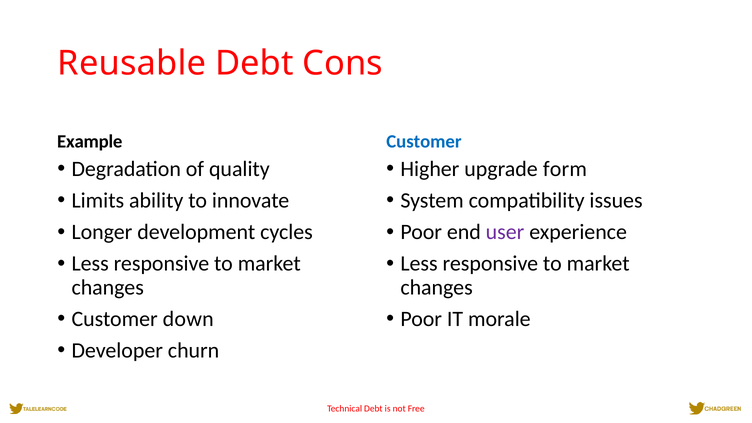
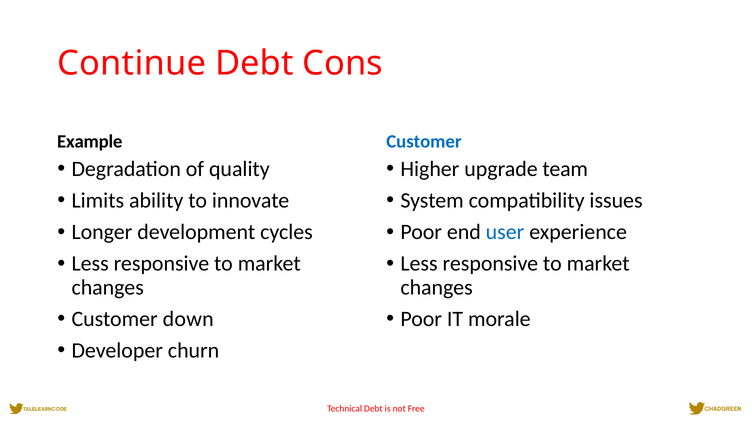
Reusable: Reusable -> Continue (132, 63)
form: form -> team (565, 169)
user colour: purple -> blue (505, 232)
